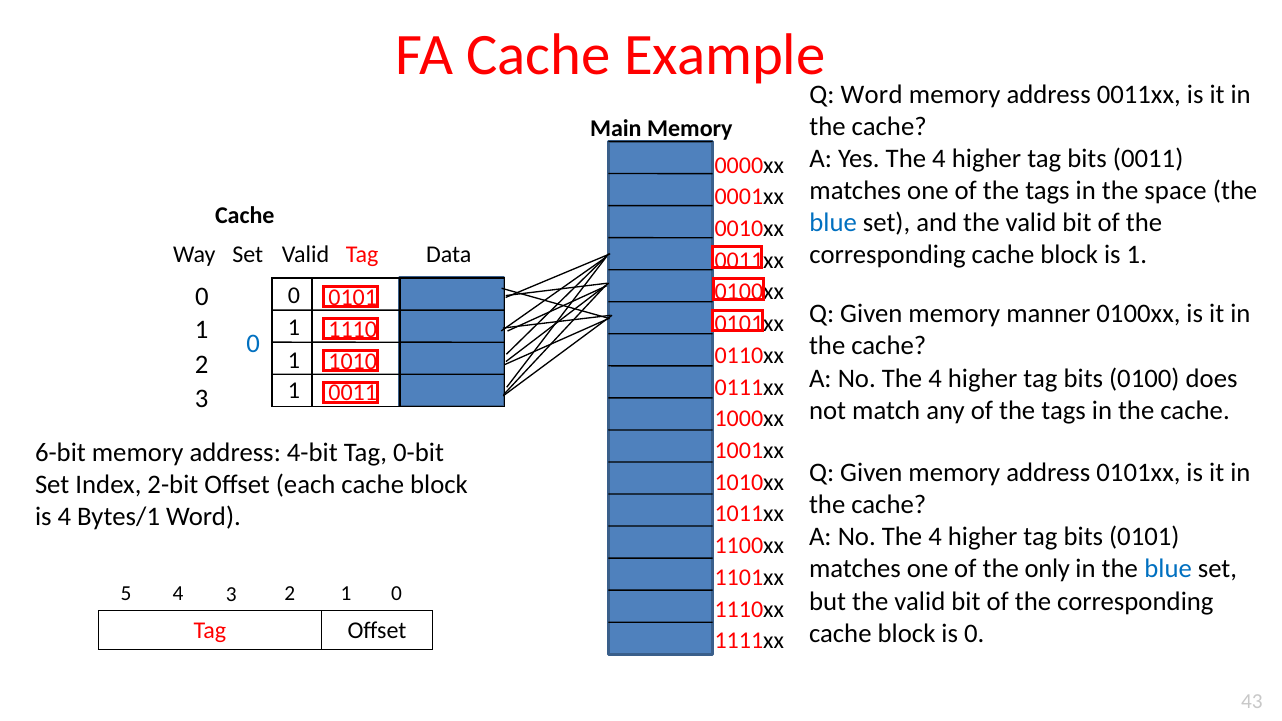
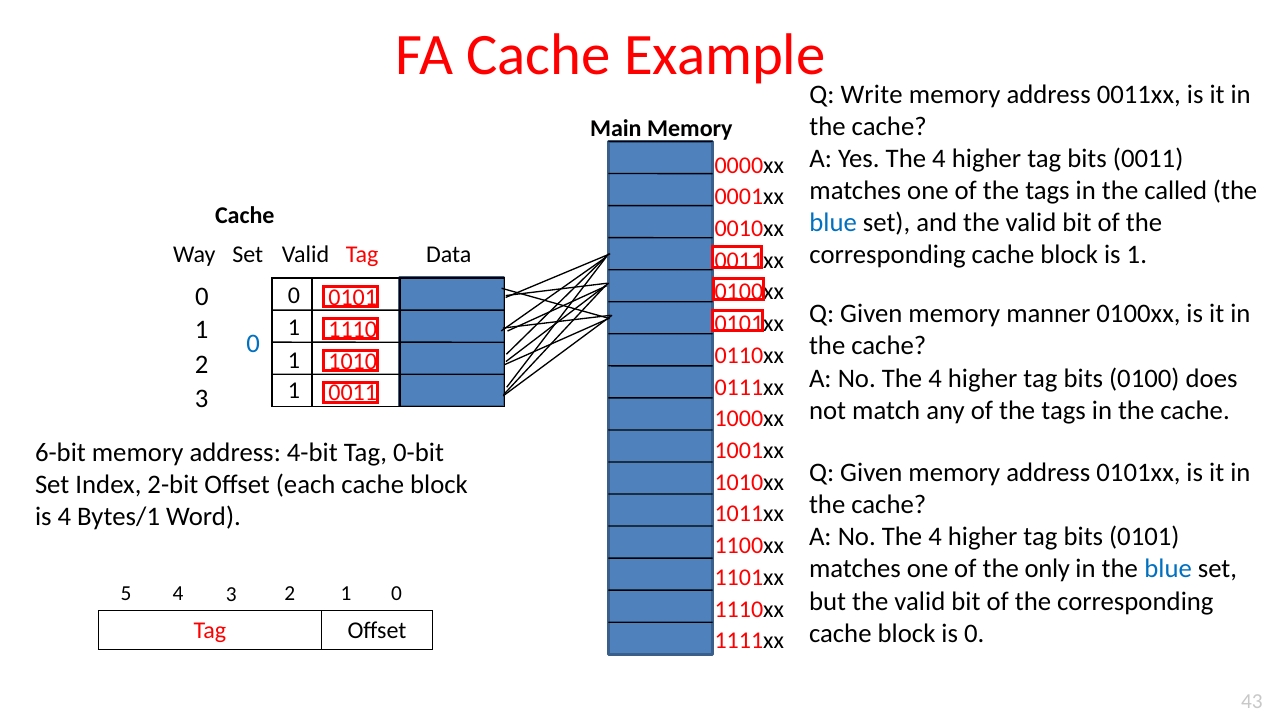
Q Word: Word -> Write (872, 95)
space: space -> called (1176, 191)
